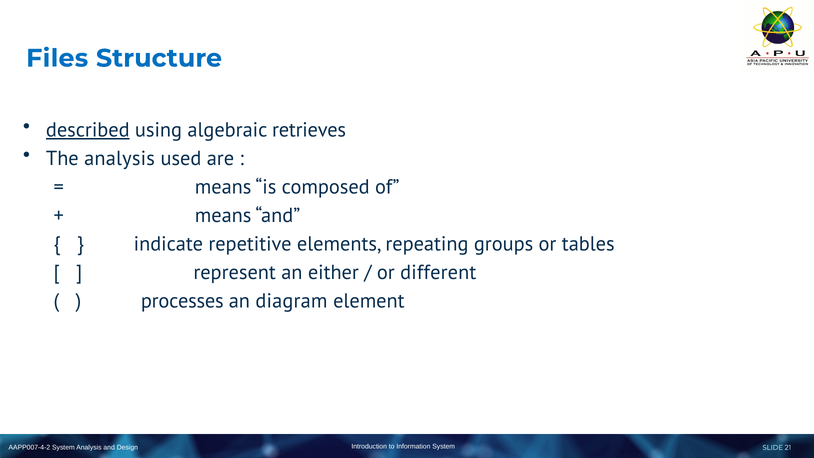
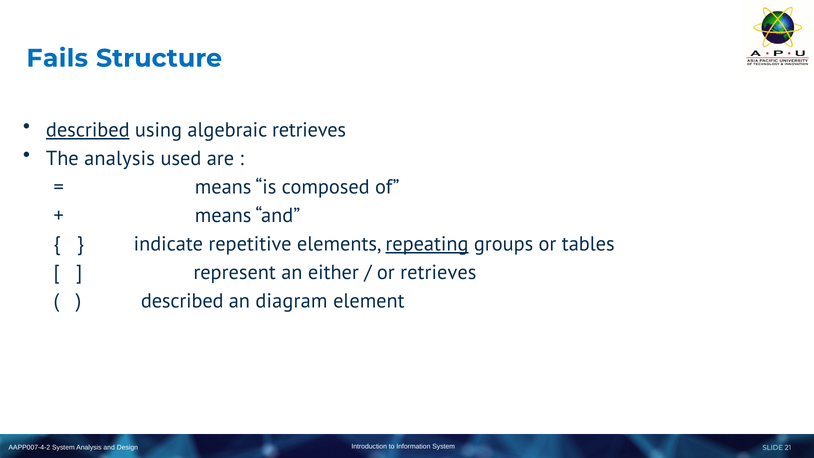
Files: Files -> Fails (57, 58)
repeating underline: none -> present (427, 244)
or different: different -> retrieves (438, 272)
processes: processes -> described (182, 301)
